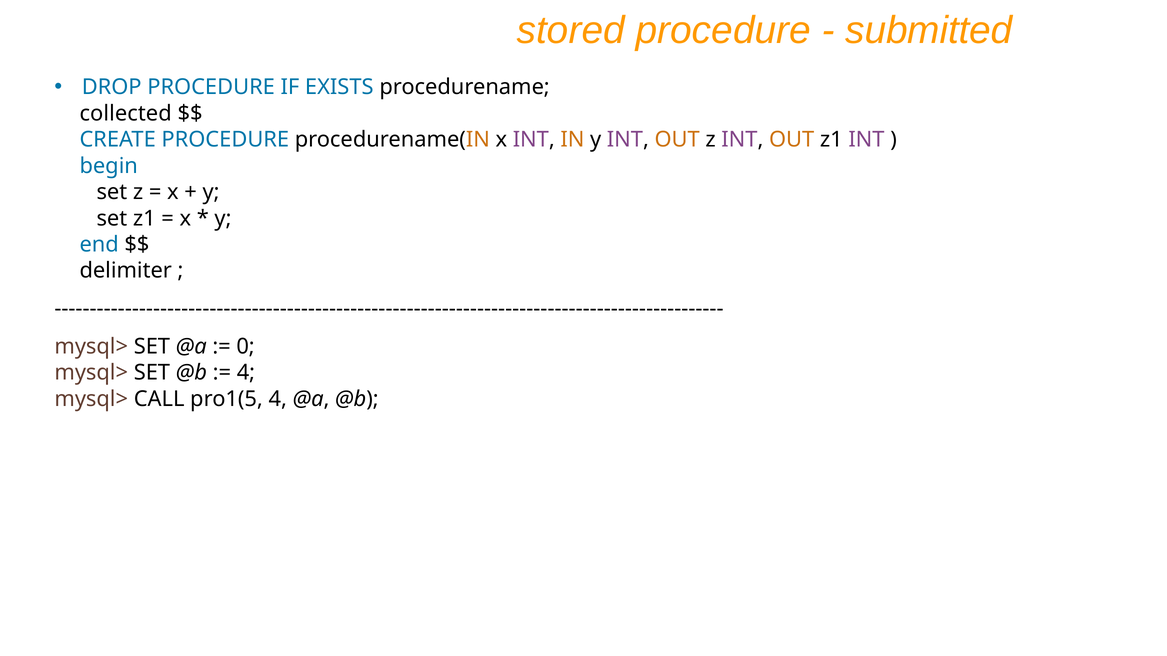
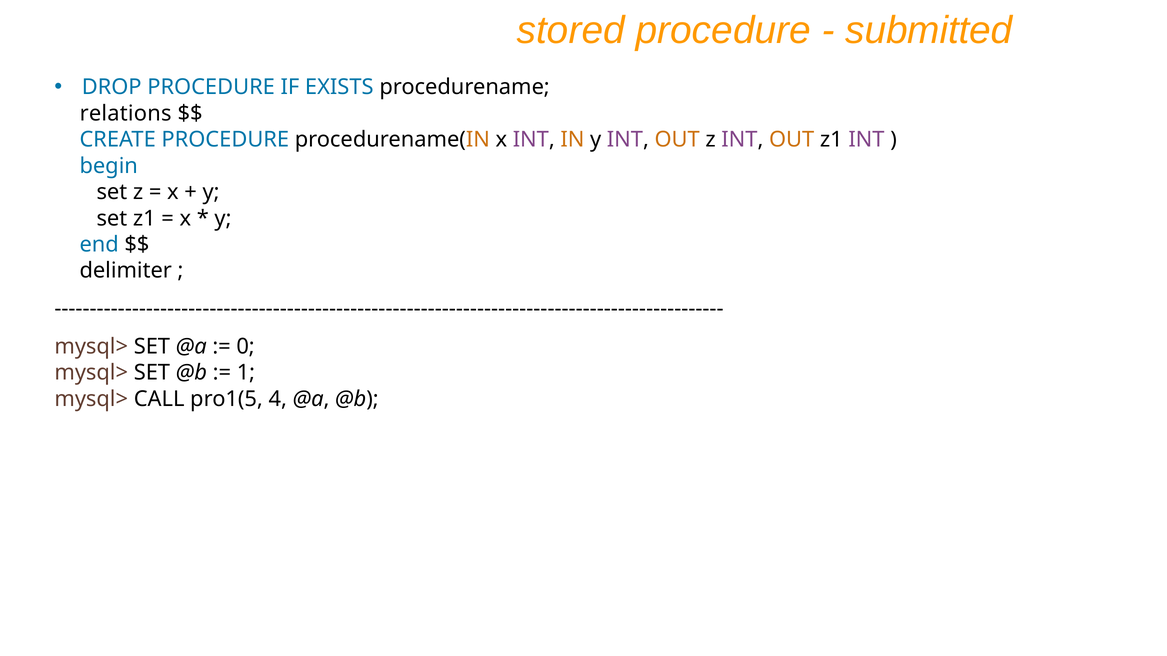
collected: collected -> relations (126, 113)
4: 4 -> 1 (246, 373)
